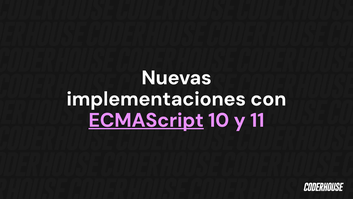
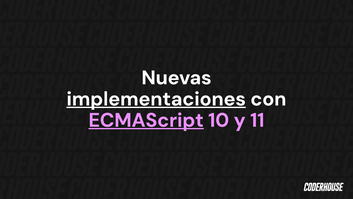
implementaciones underline: none -> present (156, 99)
